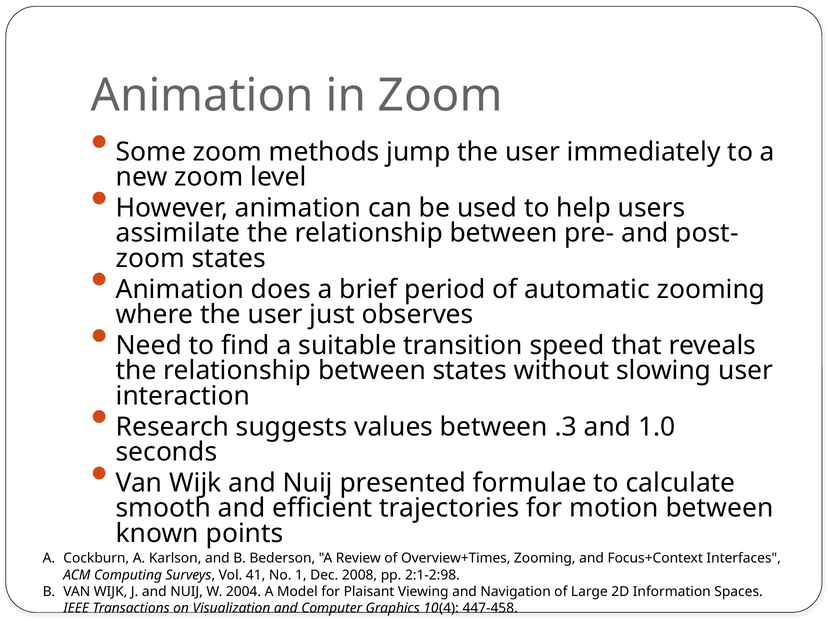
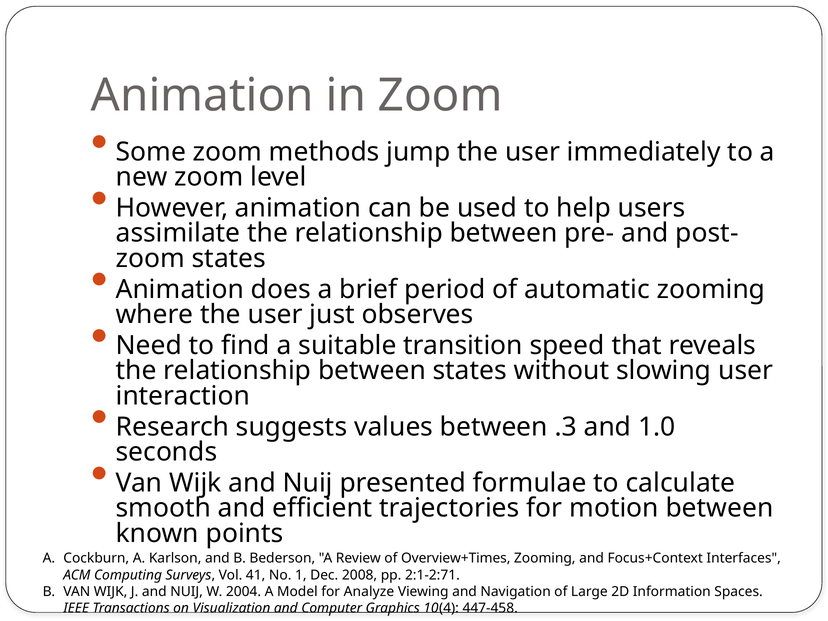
2:1-2:98: 2:1-2:98 -> 2:1-2:71 (432, 575)
Plaisant: Plaisant -> Analyze (369, 592)
